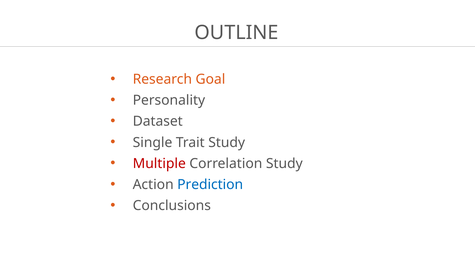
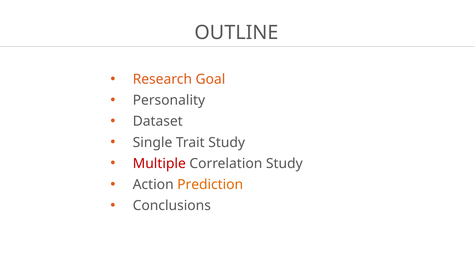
Prediction colour: blue -> orange (210, 185)
